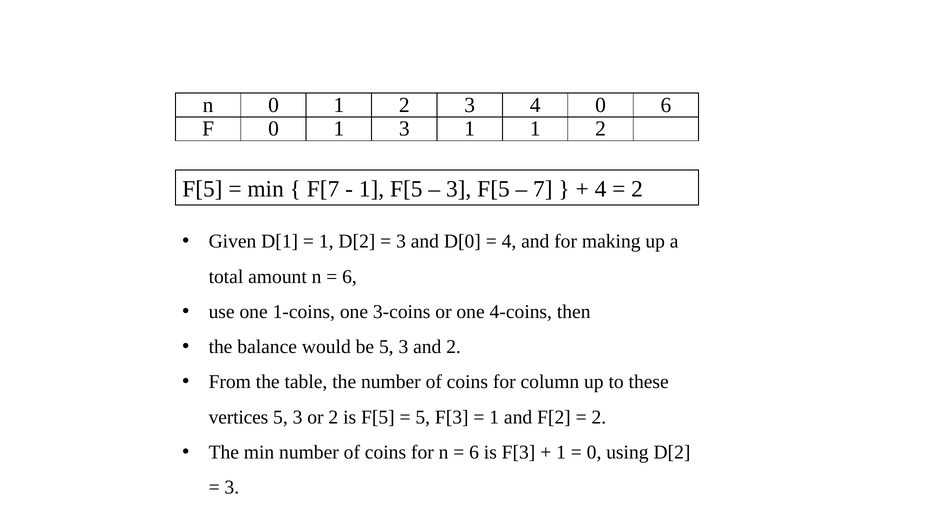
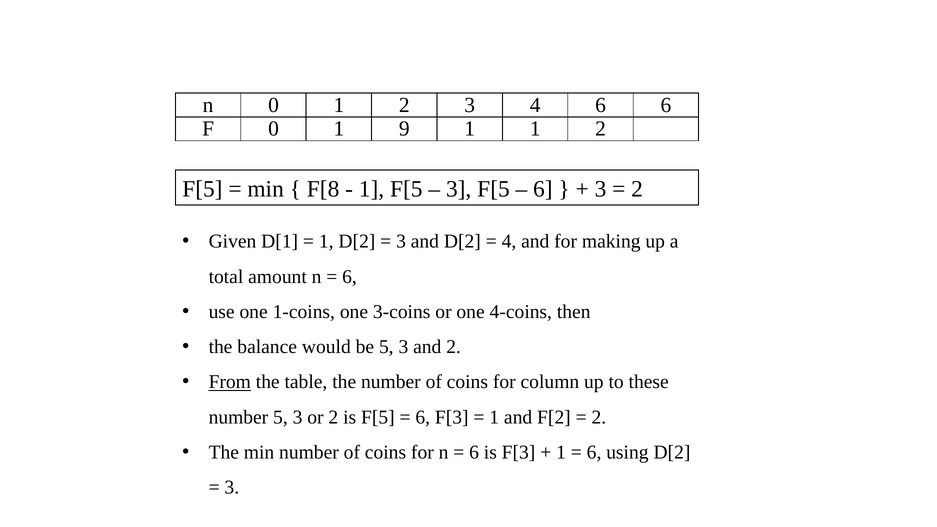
4 0: 0 -> 6 (601, 105)
1 3: 3 -> 9 (404, 129)
F[7: F[7 -> F[8 (323, 189)
7: 7 -> 6 (543, 189)
4: 4 -> 3 (601, 189)
and D[0: D[0 -> D[2 (462, 241)
From underline: none -> present (230, 382)
vertices: vertices -> number (238, 417)
5: 5 -> 6 (423, 417)
0: 0 -> 6 (594, 452)
